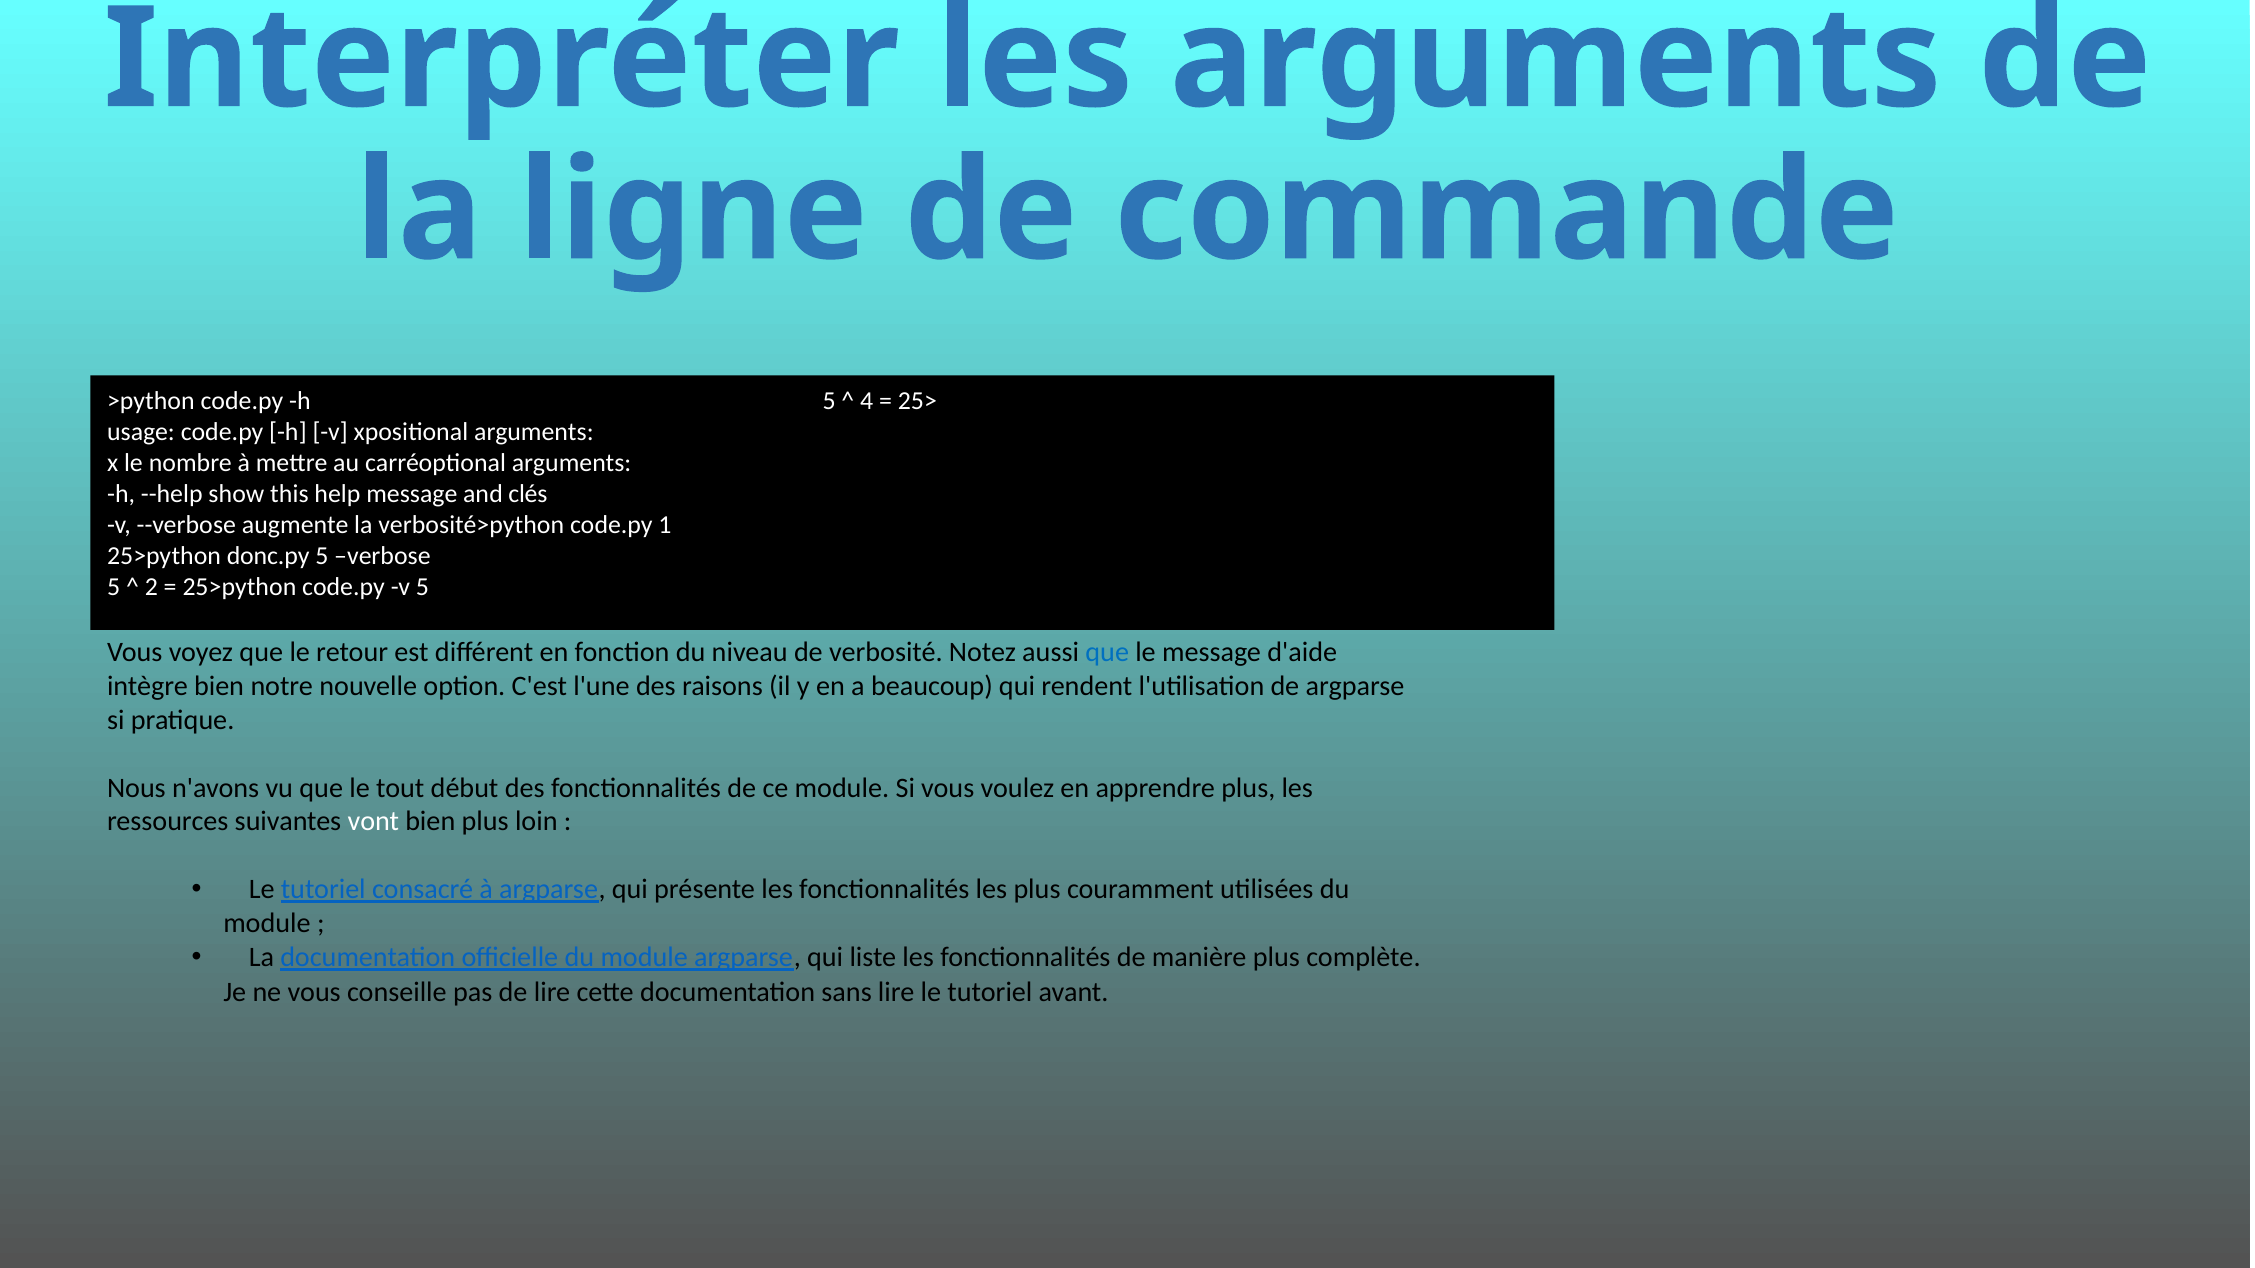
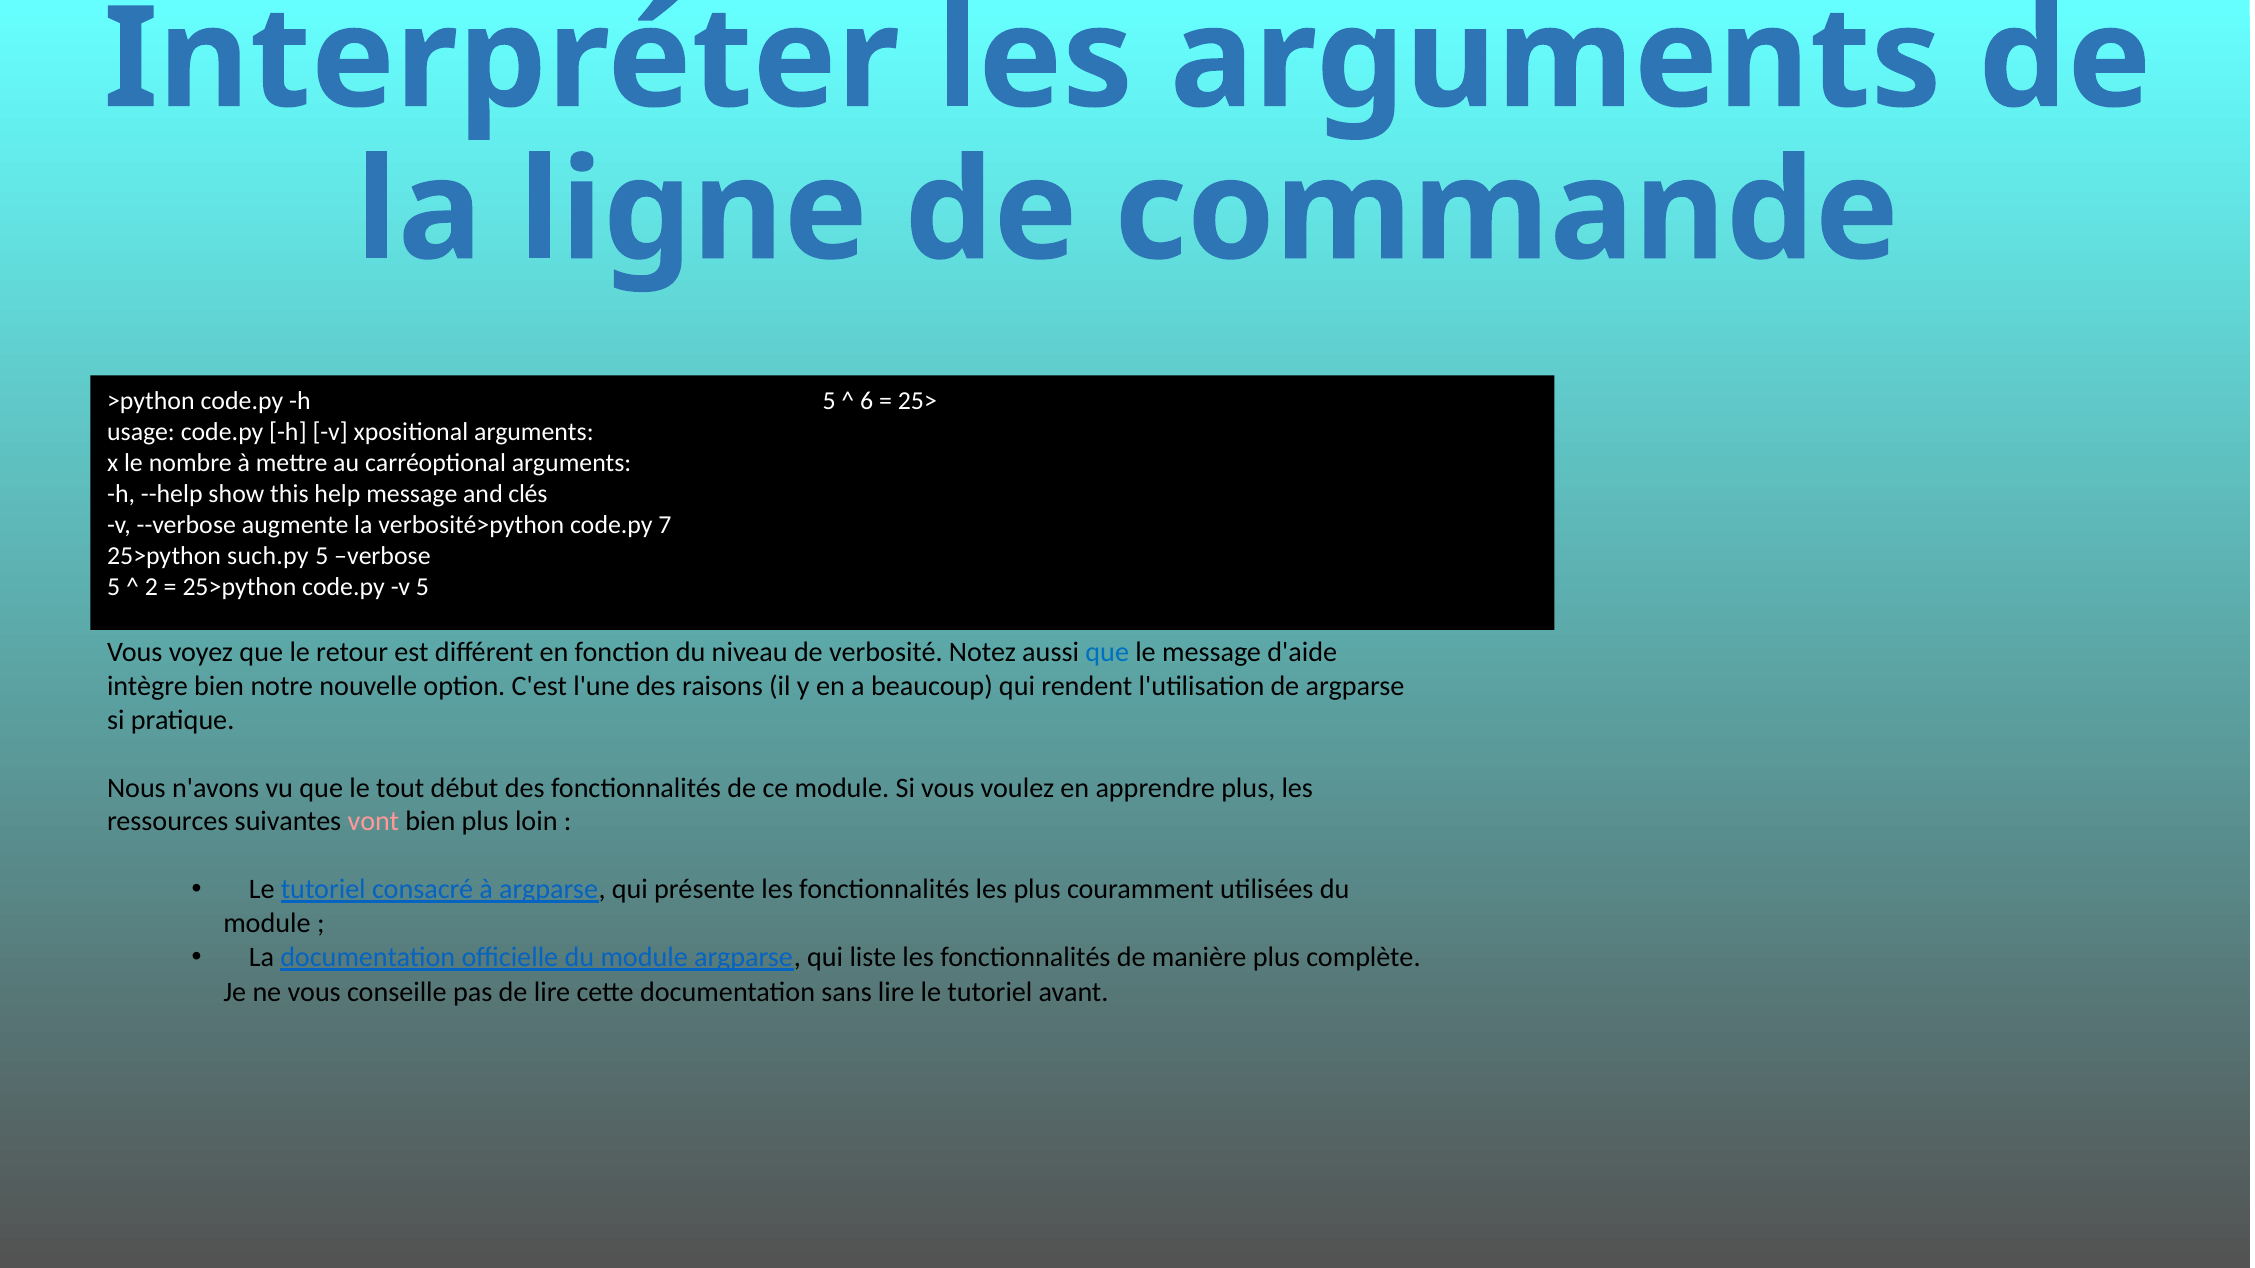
4: 4 -> 6 (867, 401)
1: 1 -> 7 (665, 525)
donc.py: donc.py -> such.py (268, 556)
vont colour: white -> pink (373, 822)
